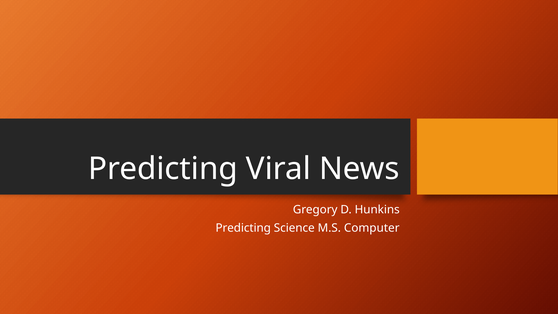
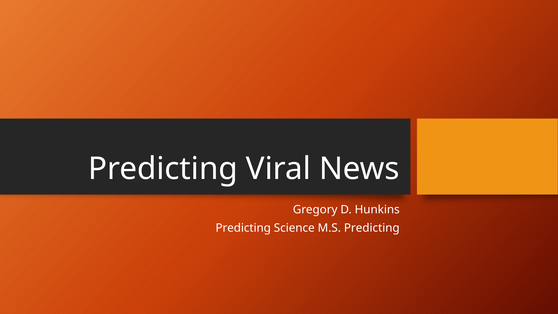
M.S Computer: Computer -> Predicting (372, 228)
